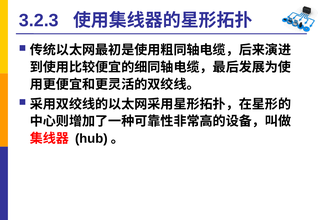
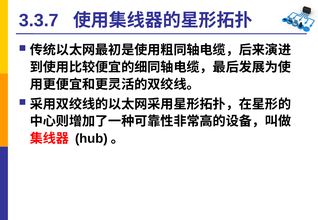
3.2.3: 3.2.3 -> 3.3.7 (39, 20)
